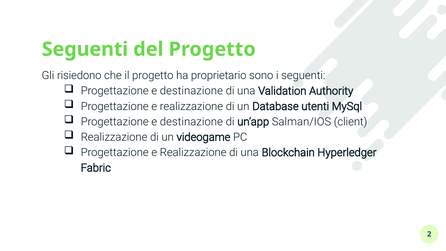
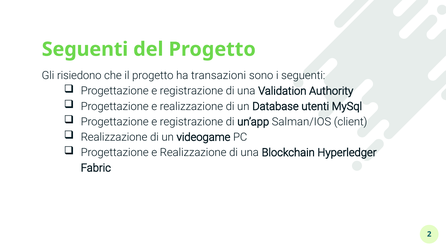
proprietario: proprietario -> transazioni (219, 76)
destinazione: destinazione -> registrazione (191, 91)
destinazione: destinazione -> registrazione (191, 122)
